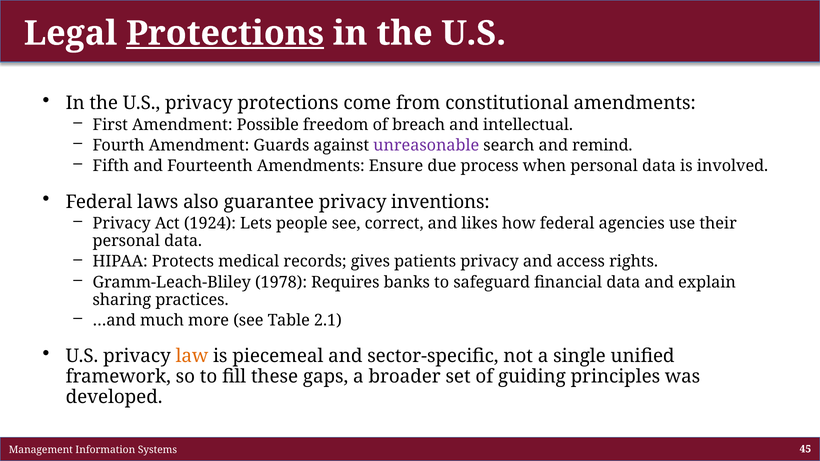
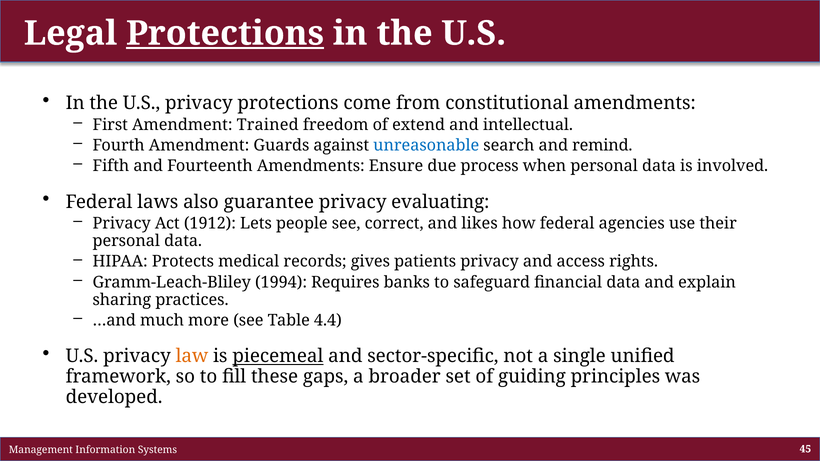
Possible: Possible -> Trained (268, 125)
breach: breach -> extend (419, 125)
unreasonable colour: purple -> blue (426, 145)
inventions: inventions -> evaluating (440, 202)
1924: 1924 -> 1912 (210, 224)
1978: 1978 -> 1994 (281, 282)
2.1: 2.1 -> 4.4 (328, 321)
piecemeal underline: none -> present (278, 357)
